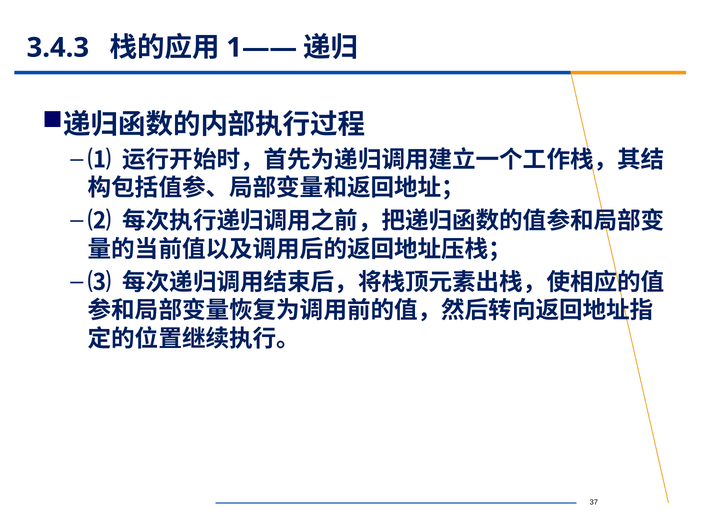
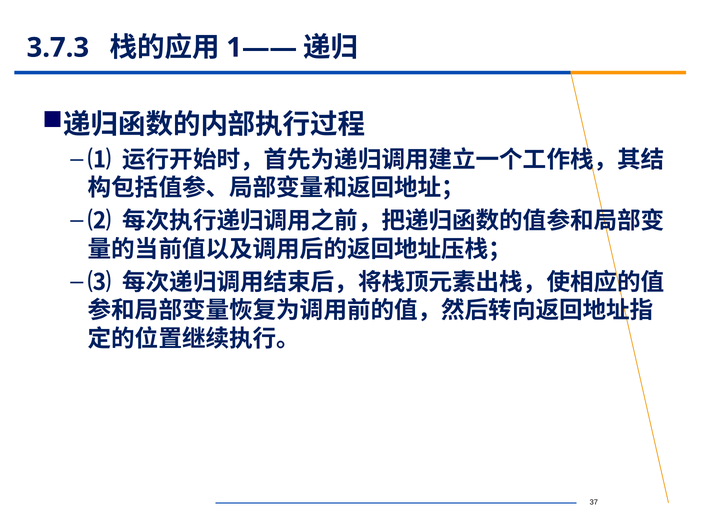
3.4.3: 3.4.3 -> 3.7.3 (58, 48)
